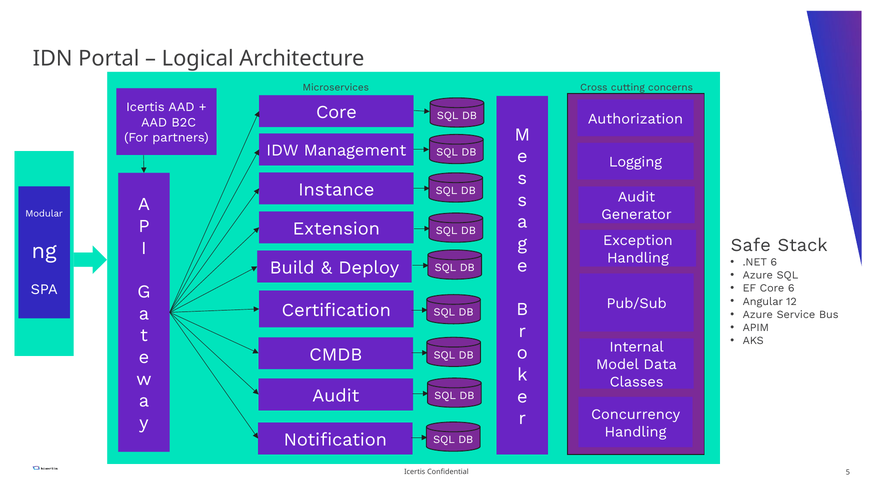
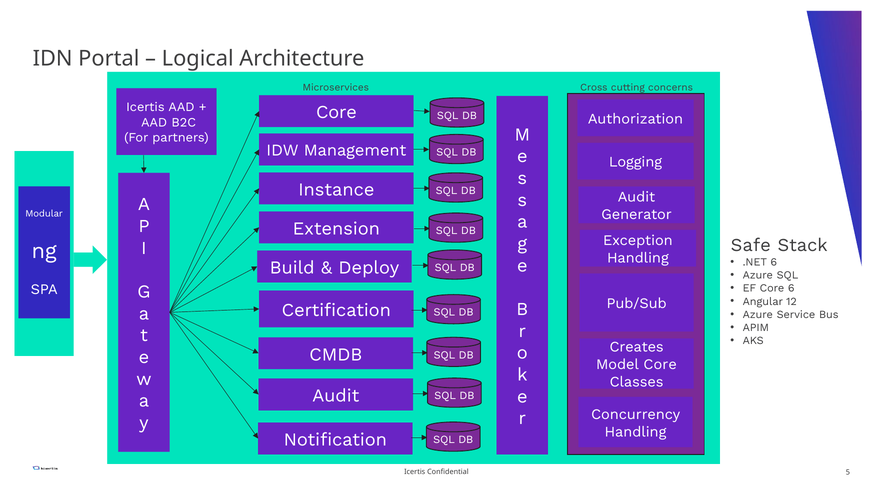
Internal: Internal -> Creates (637, 347)
Model Data: Data -> Core (660, 365)
